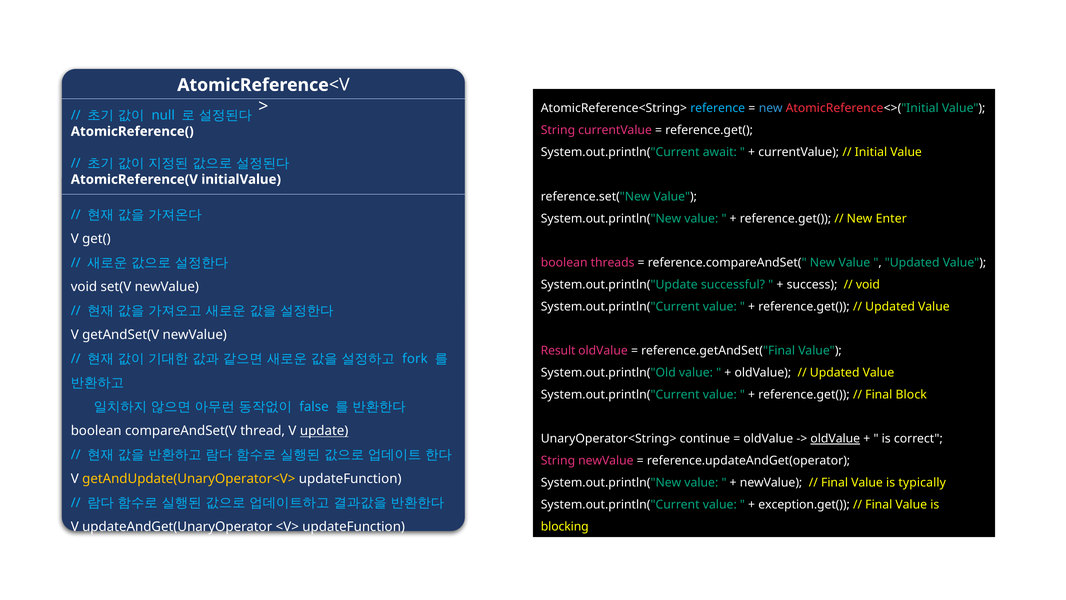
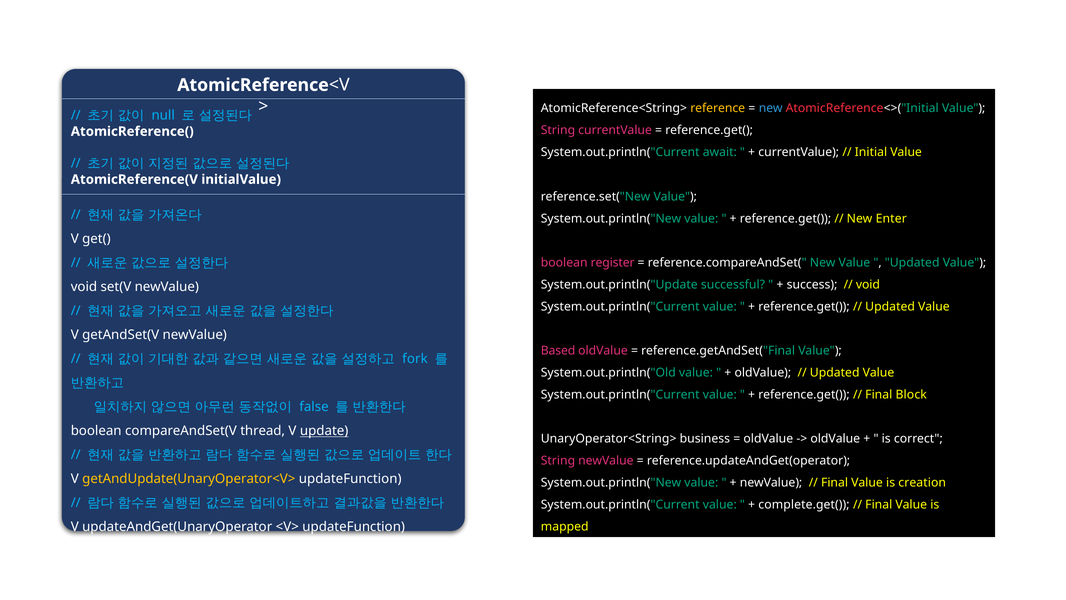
reference colour: light blue -> yellow (718, 108)
threads: threads -> register (613, 262)
Result: Result -> Based (558, 350)
continue: continue -> business (705, 438)
oldValue underline: present -> none (835, 438)
typically: typically -> creation (922, 482)
exception.get(: exception.get( -> complete.get( (804, 504)
blocking: blocking -> mapped (565, 526)
